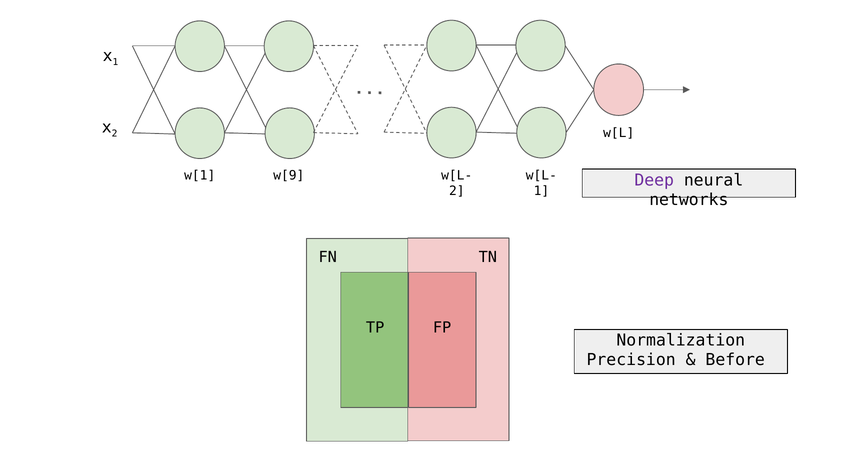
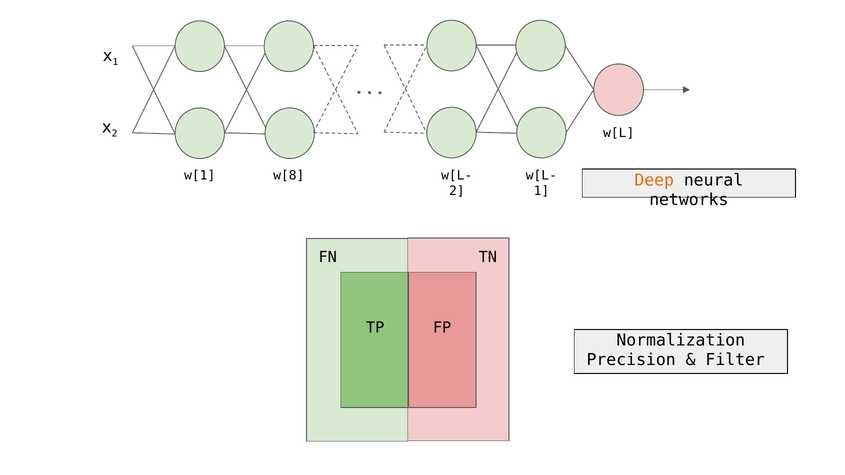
w[9: w[9 -> w[8 (289, 176)
Deep colour: purple -> orange (654, 180)
Before: Before -> Filter (735, 360)
